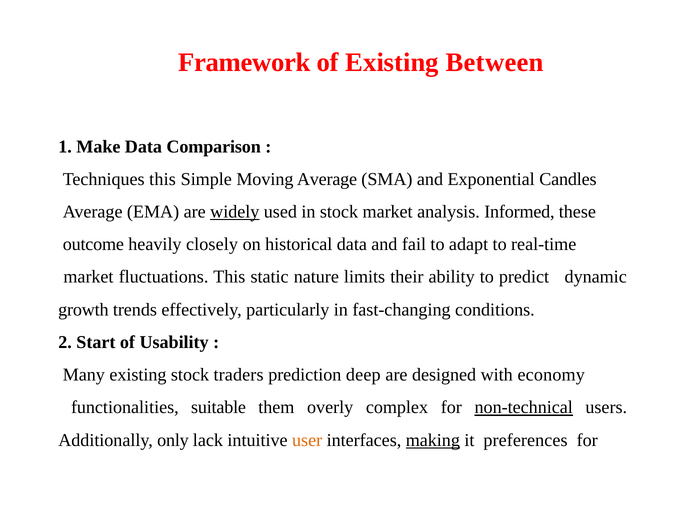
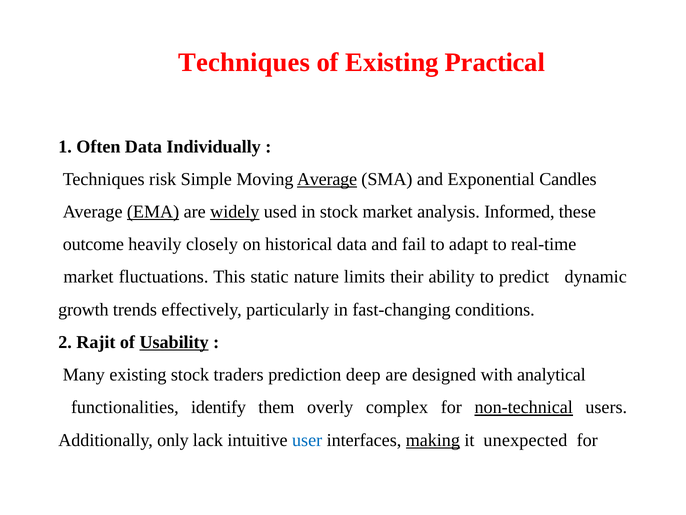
Framework: Framework -> Techniques (244, 62)
Between: Between -> Practical (495, 62)
Make: Make -> Often (98, 146)
Comparison: Comparison -> Individually (214, 146)
Techniques this: this -> risk (163, 179)
Average underline: none -> present (327, 179)
EMA underline: none -> present (153, 212)
Start: Start -> Rajit (96, 342)
Usability underline: none -> present (174, 342)
economy: economy -> analytical (551, 374)
suitable: suitable -> identify (219, 407)
user colour: orange -> blue (307, 440)
preferences: preferences -> unexpected (525, 440)
